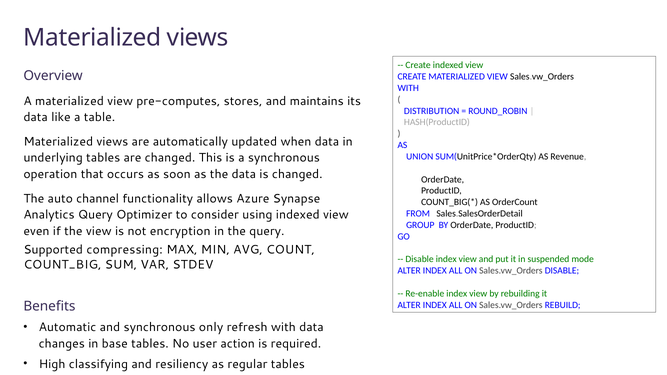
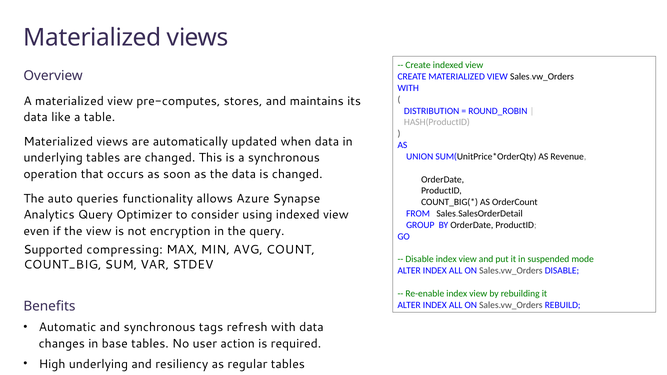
channel: channel -> queries (98, 199)
only: only -> tags (211, 328)
High classifying: classifying -> underlying (98, 364)
